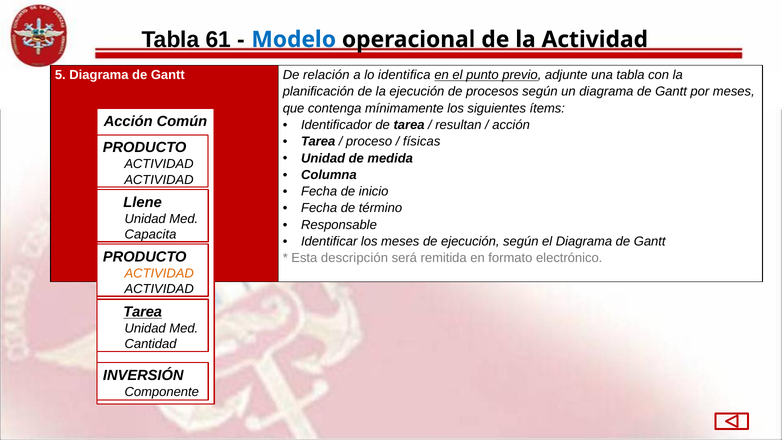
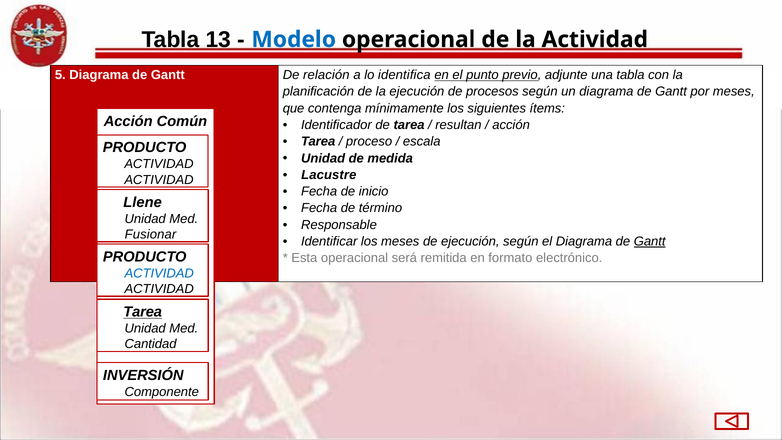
61: 61 -> 13 (218, 40)
físicas: físicas -> escala (422, 142)
Columna: Columna -> Lacustre (329, 175)
Capacita: Capacita -> Fusionar (151, 234)
Gantt underline: none -> present (650, 241)
Esta descripción: descripción -> operacional (355, 258)
ACTIVIDAD colour: orange -> blue (159, 273)
